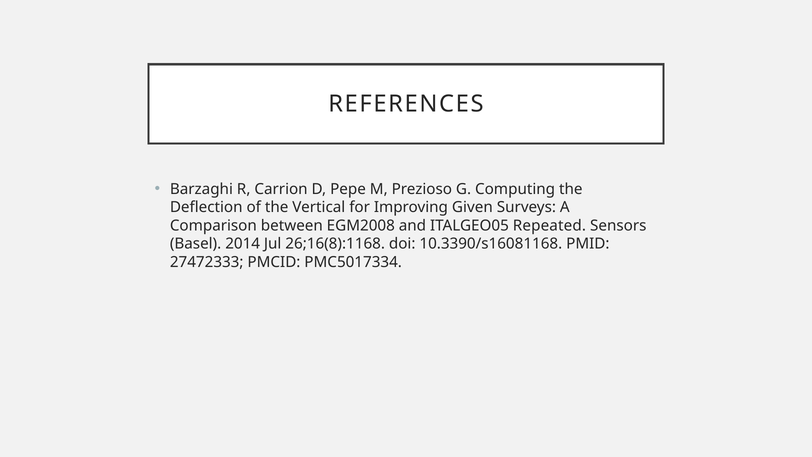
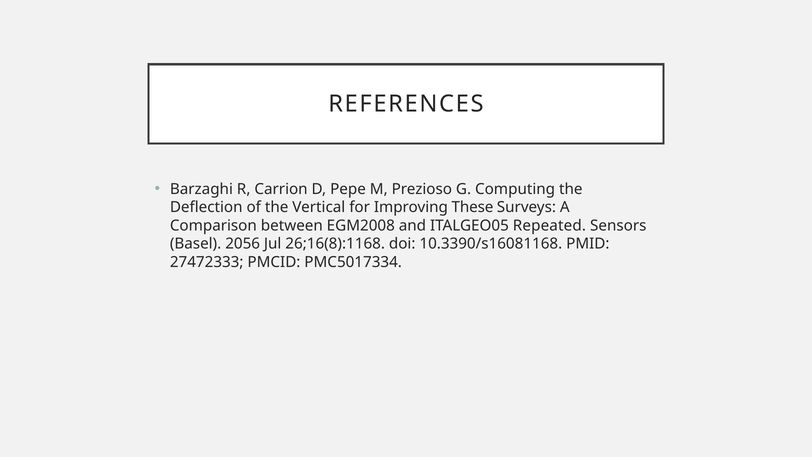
Given: Given -> These (472, 207)
2014: 2014 -> 2056 (243, 244)
